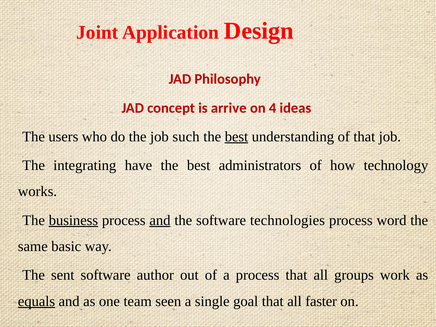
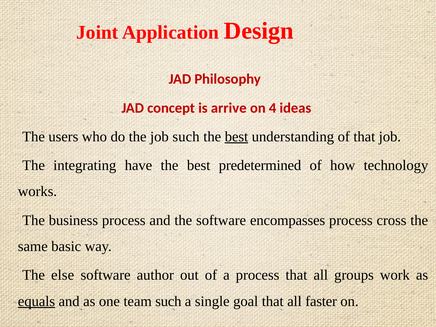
administrators: administrators -> predetermined (260, 165)
business underline: present -> none (73, 220)
and underline: present -> none (160, 220)
technologies: technologies -> encompasses (288, 220)
word: word -> cross (392, 220)
sent: sent -> else (63, 275)
team seen: seen -> such (168, 301)
